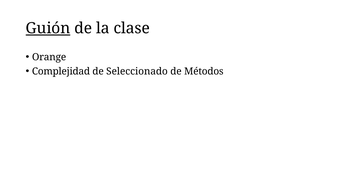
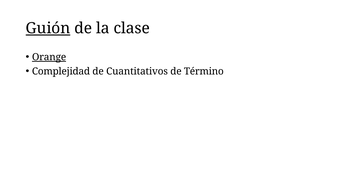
Orange underline: none -> present (49, 57)
Seleccionado: Seleccionado -> Cuantitativos (137, 71)
Métodos: Métodos -> Término (204, 71)
